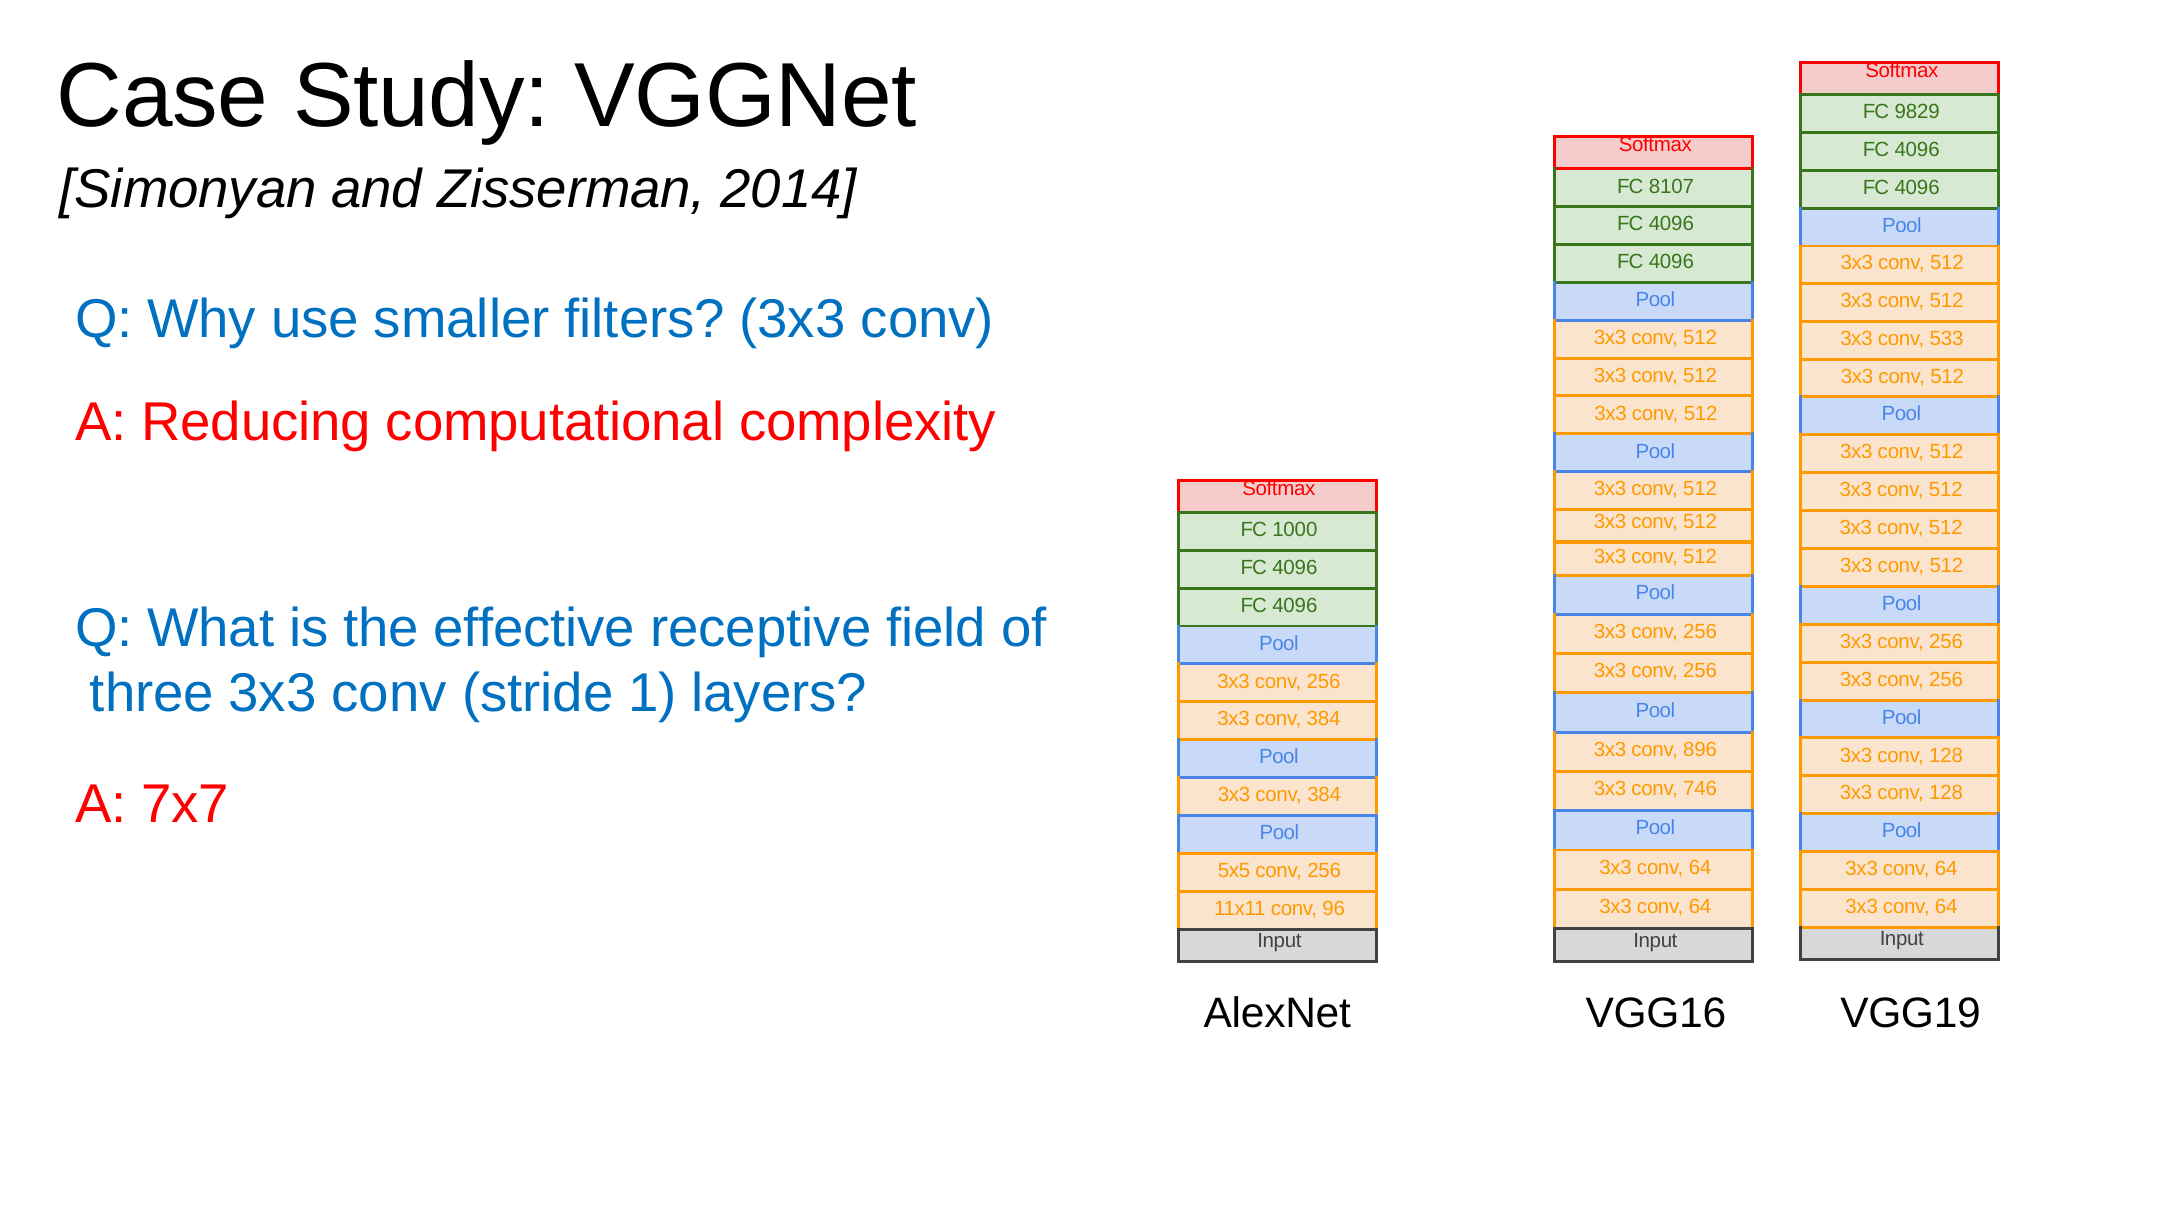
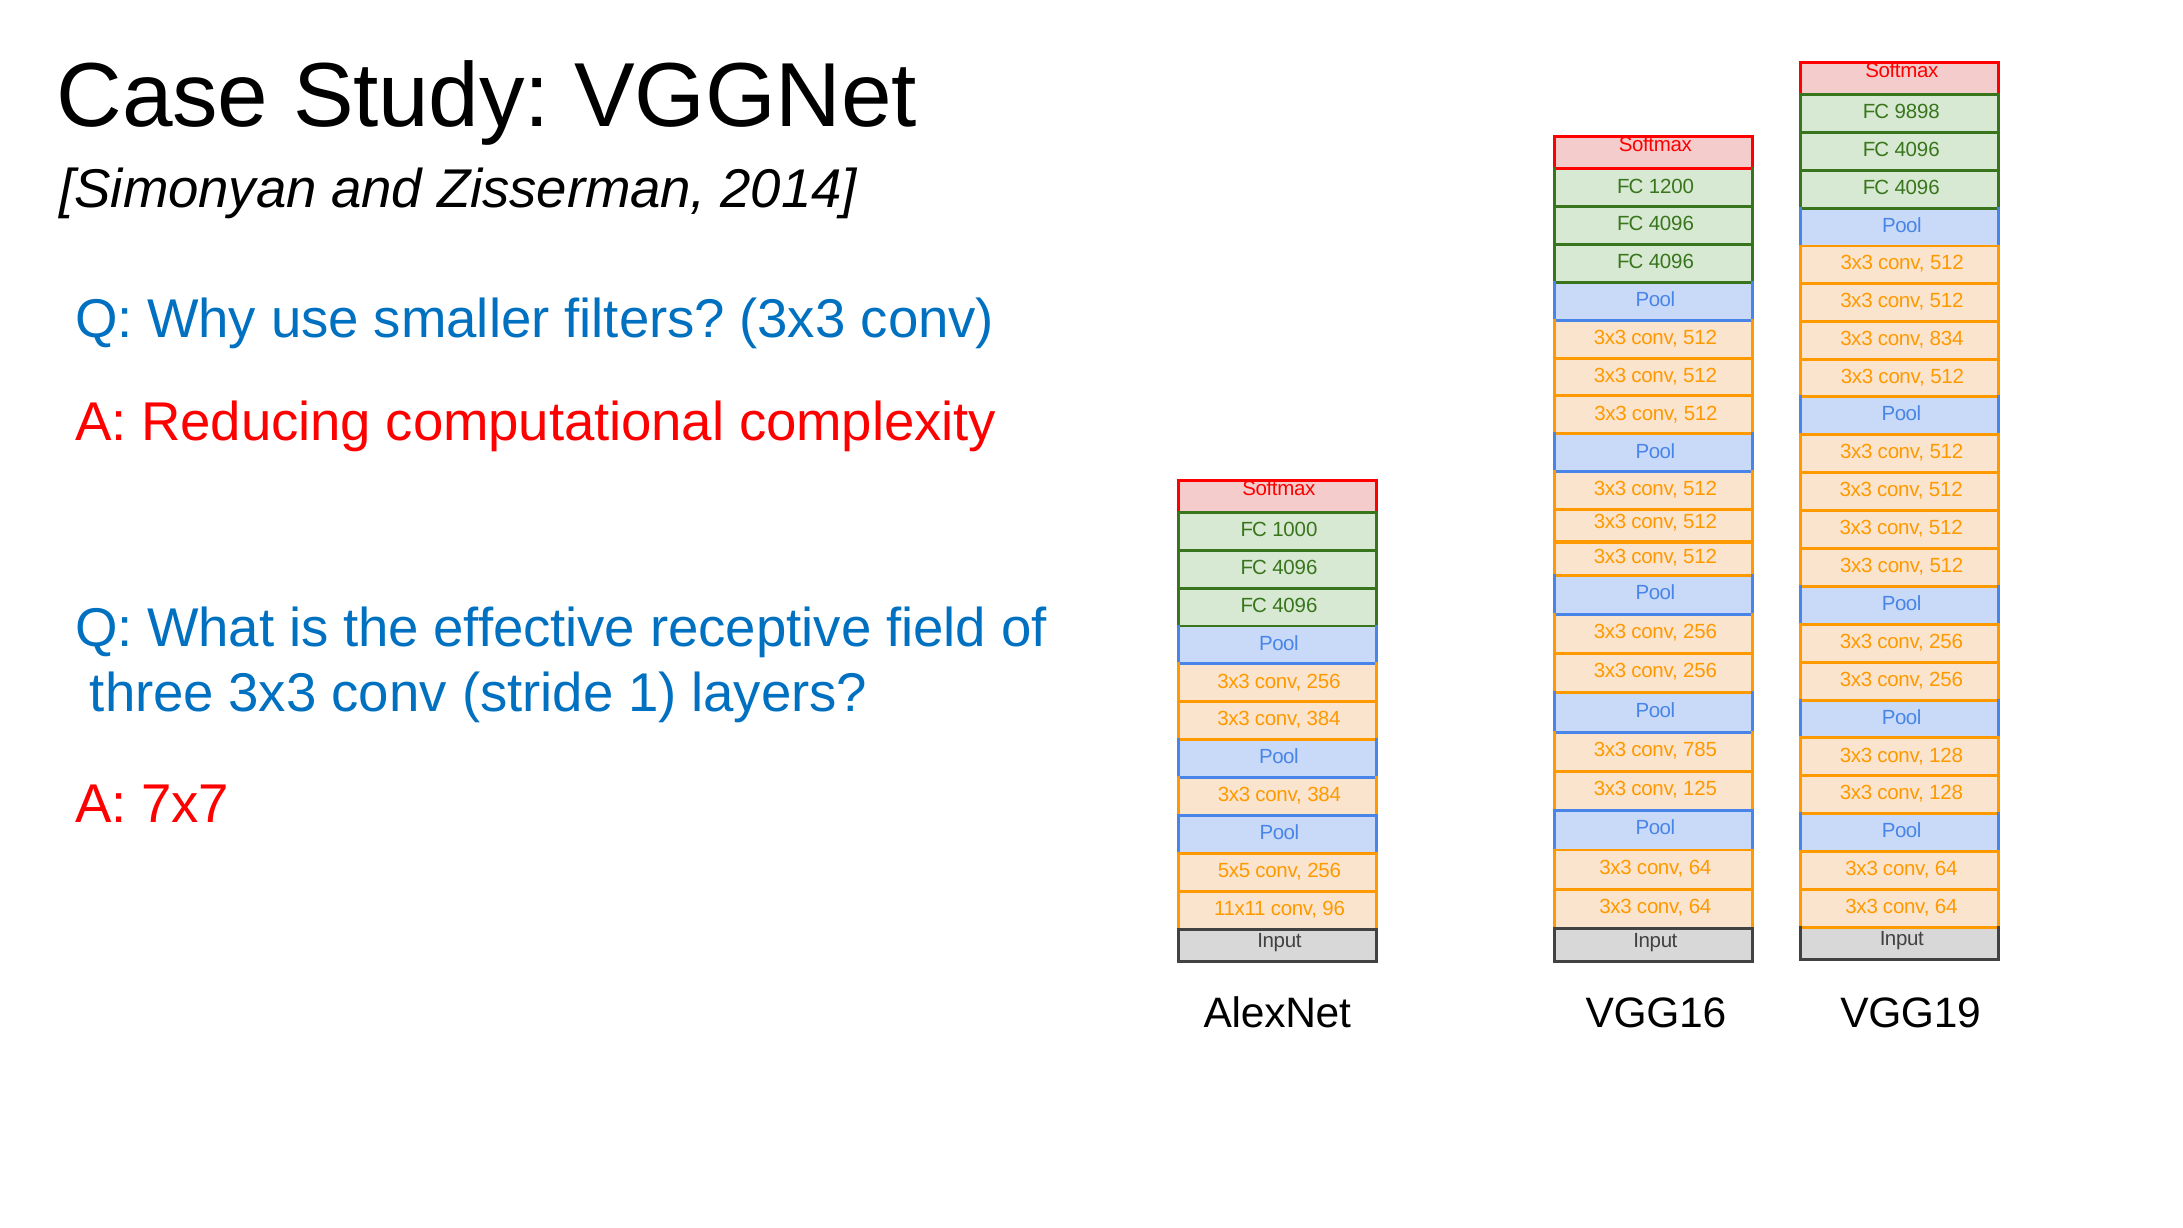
9829: 9829 -> 9898 (1917, 112)
8107: 8107 -> 1200 (1671, 186)
533: 533 -> 834 (1947, 339)
896: 896 -> 785 (1700, 750)
746: 746 -> 125 (1700, 789)
